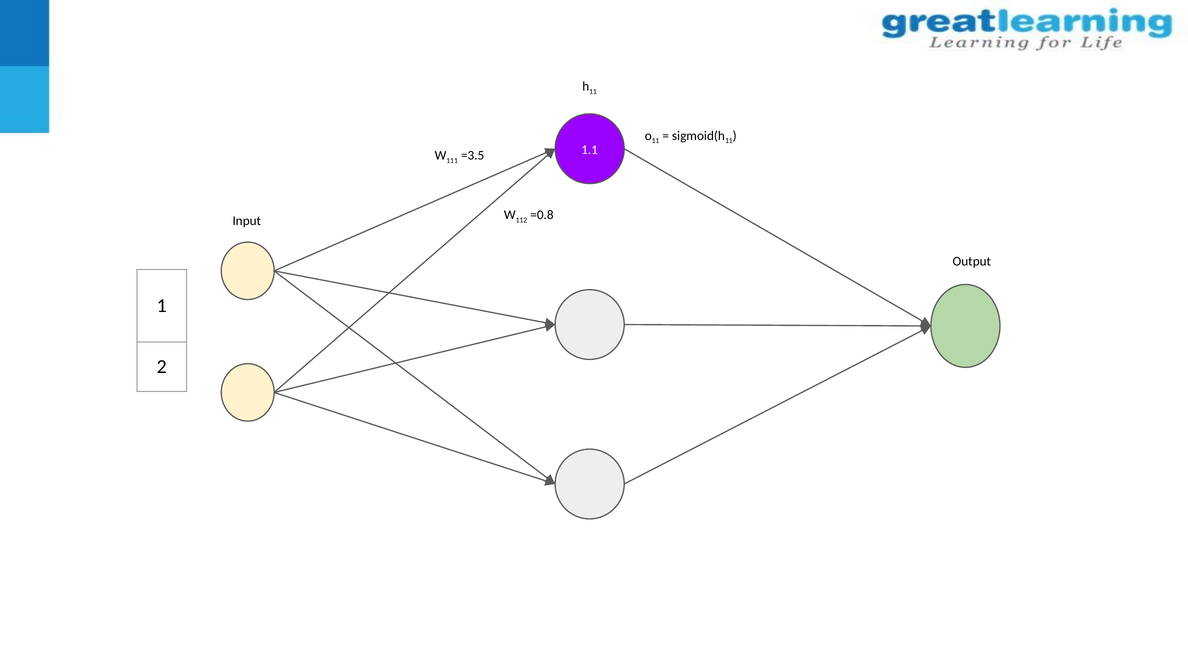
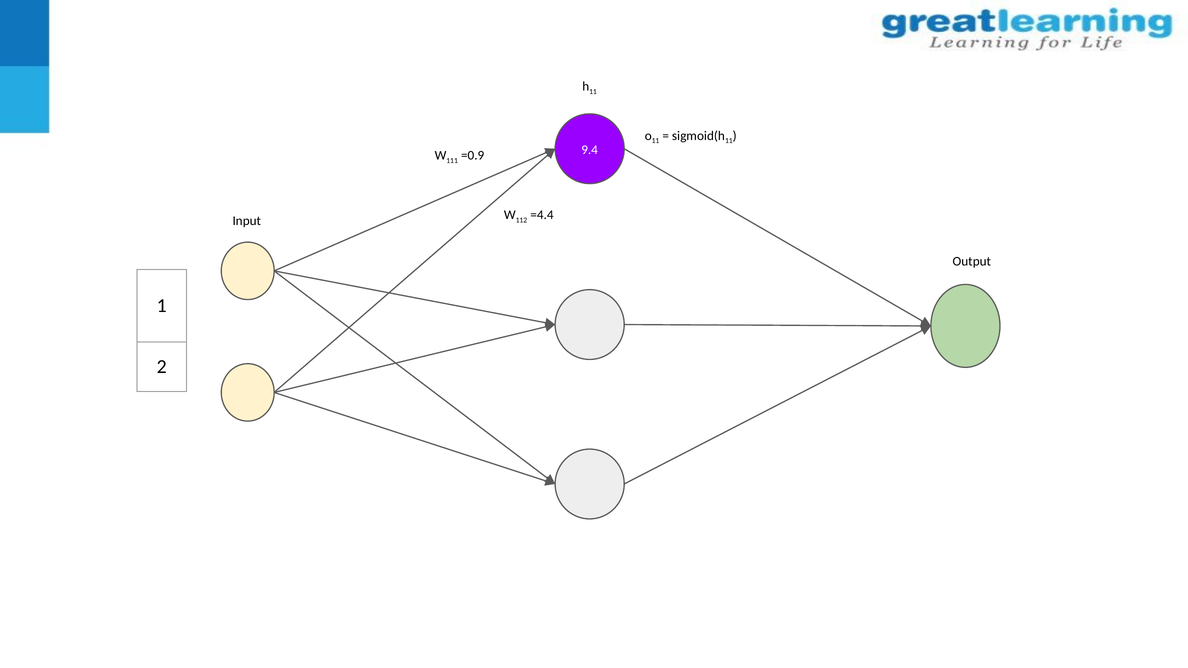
1.1: 1.1 -> 9.4 (590, 150)
=3.5: =3.5 -> =0.9 (473, 156)
=0.8: =0.8 -> =4.4 (542, 215)
